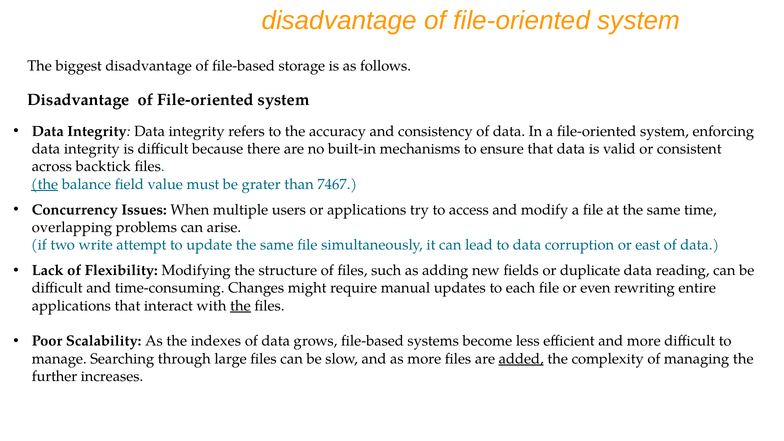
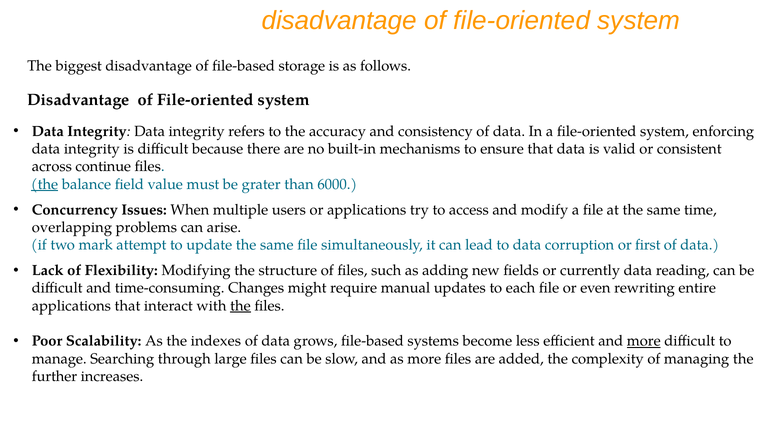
backtick: backtick -> continue (103, 167)
7467: 7467 -> 6000 (337, 184)
write: write -> mark (96, 245)
east: east -> first (648, 245)
duplicate: duplicate -> currently (590, 270)
more underline: none -> present (644, 341)
added underline: present -> none (521, 359)
